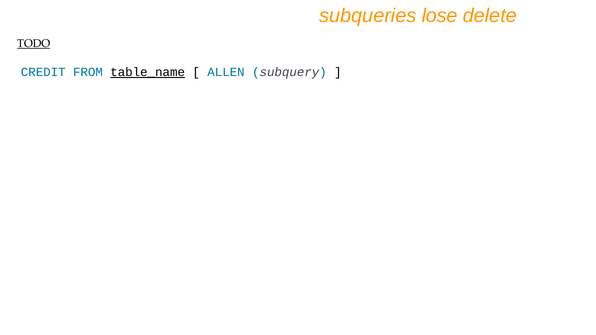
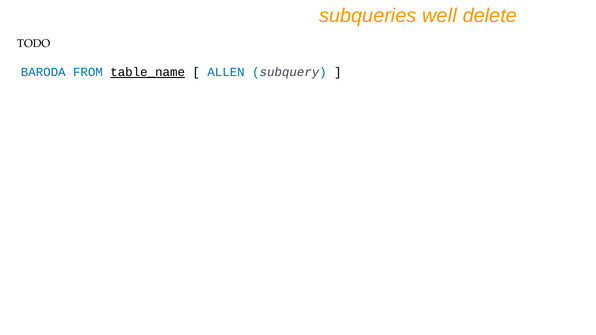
lose: lose -> well (439, 16)
TODO underline: present -> none (34, 44)
CREDIT: CREDIT -> BARODA (43, 72)
